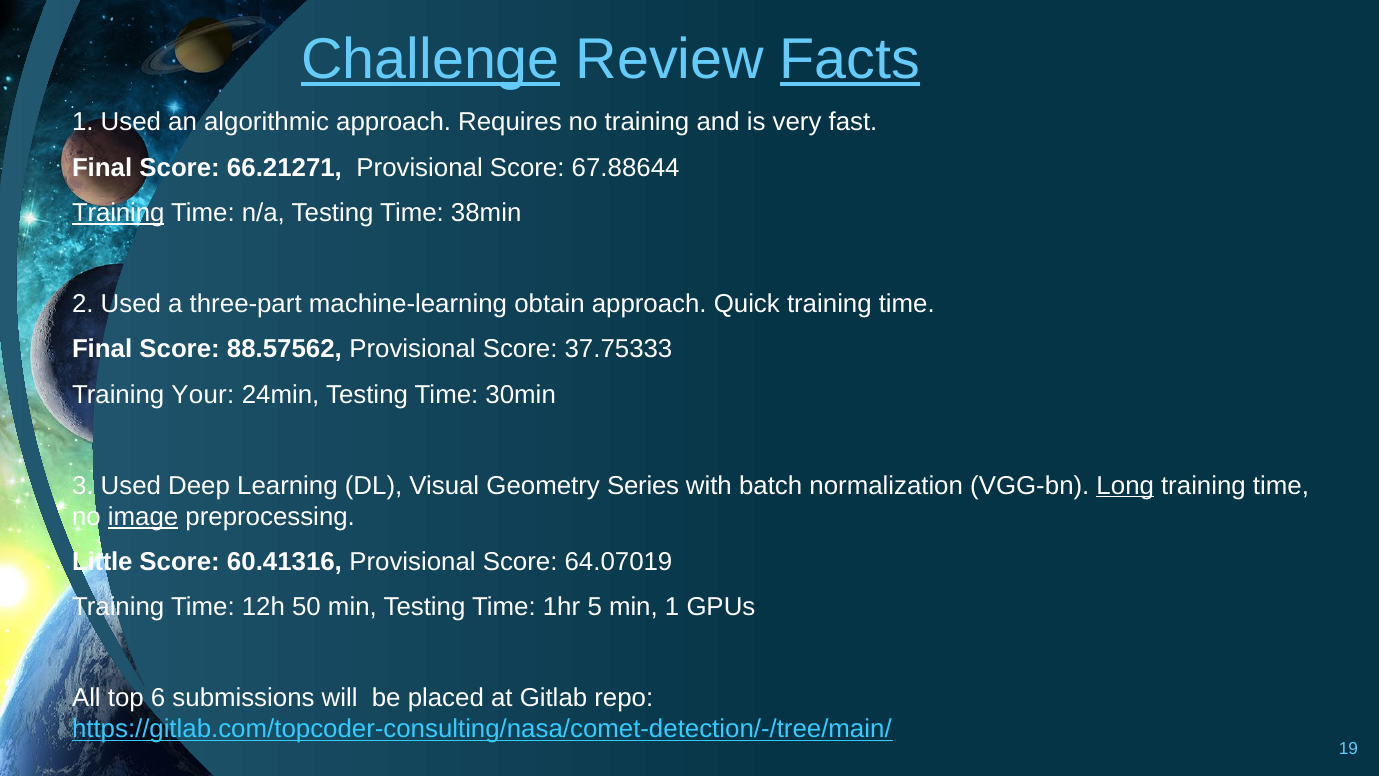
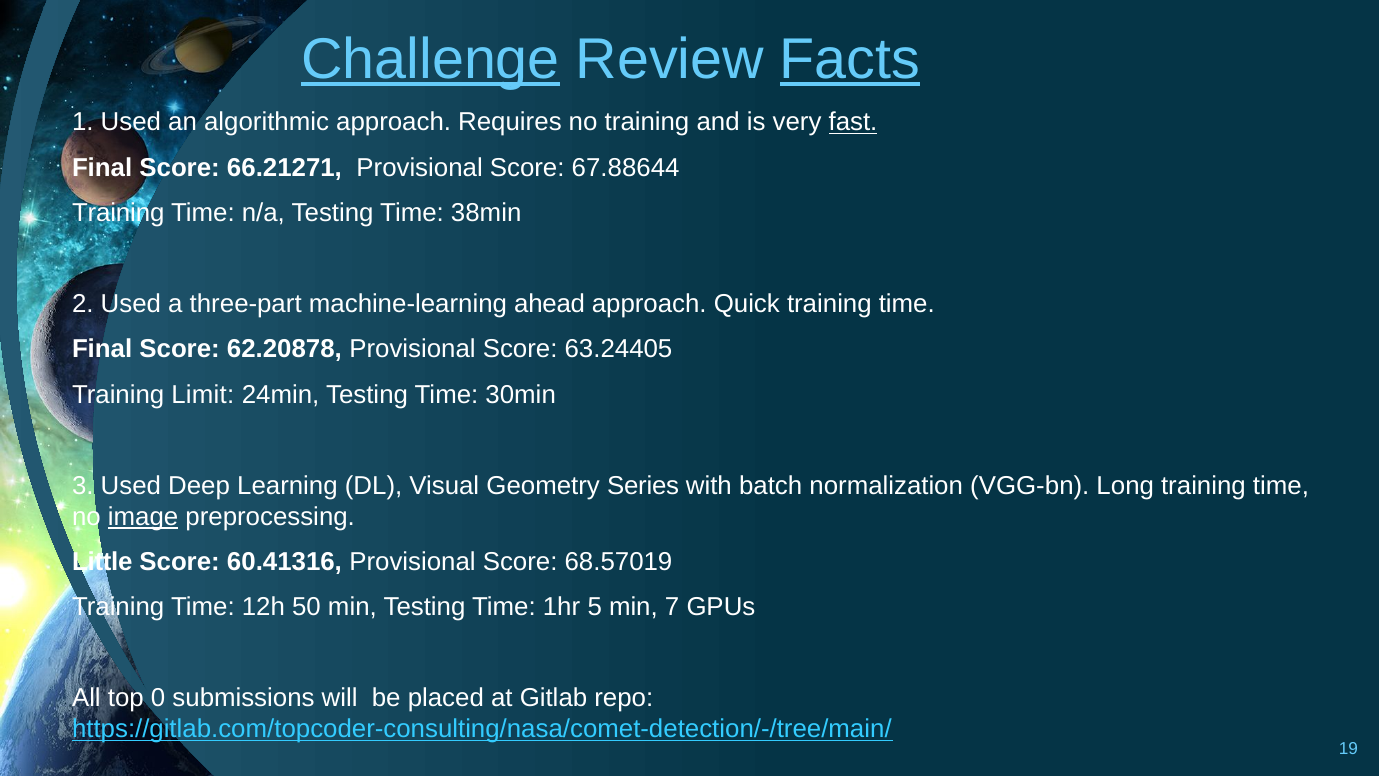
fast underline: none -> present (853, 122)
Training underline: present -> none (118, 213)
obtain: obtain -> ahead (550, 304)
88.57562: 88.57562 -> 62.20878 (284, 349)
37.75333: 37.75333 -> 63.24405 (619, 349)
Your: Your -> Limit (203, 395)
Long underline: present -> none (1125, 485)
64.07019: 64.07019 -> 68.57019 (619, 562)
min 1: 1 -> 7 (672, 607)
6: 6 -> 0 (158, 698)
